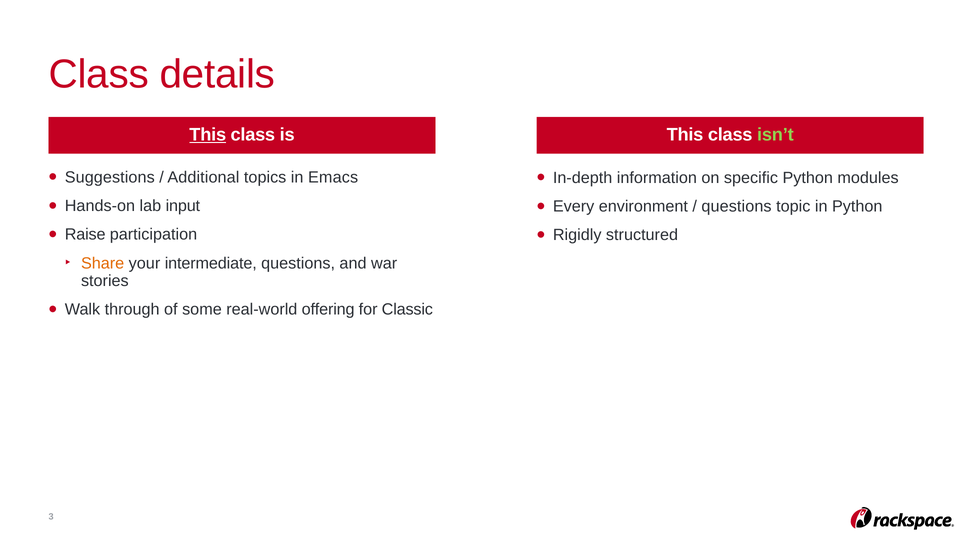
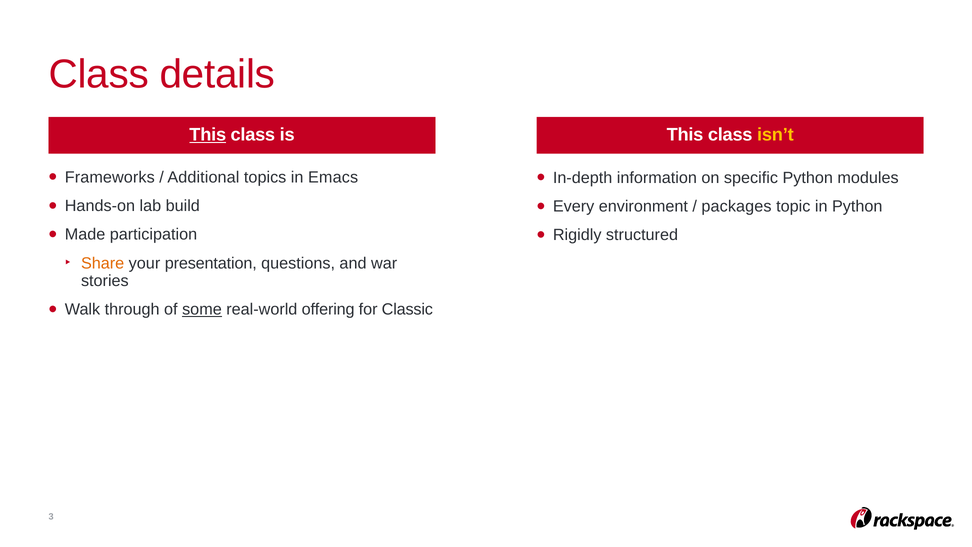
isn’t colour: light green -> yellow (775, 134)
Suggestions: Suggestions -> Frameworks (110, 177)
input: input -> build (183, 206)
questions: questions -> packages (737, 206)
Raise: Raise -> Made (85, 235)
intermediate: intermediate -> presentation (211, 263)
some underline: none -> present (202, 309)
